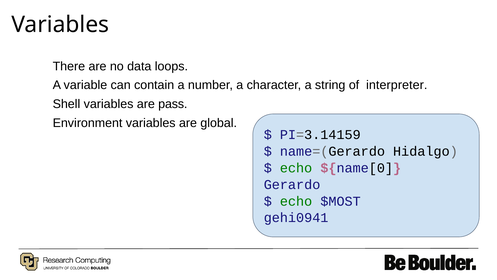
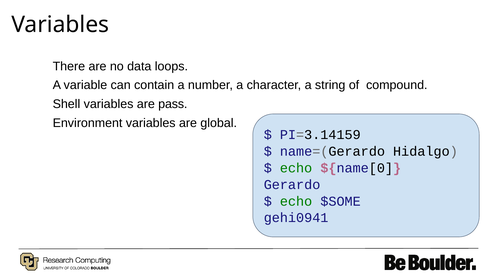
interpreter: interpreter -> compound (397, 85)
$MOST: $MOST -> $SOME (341, 201)
